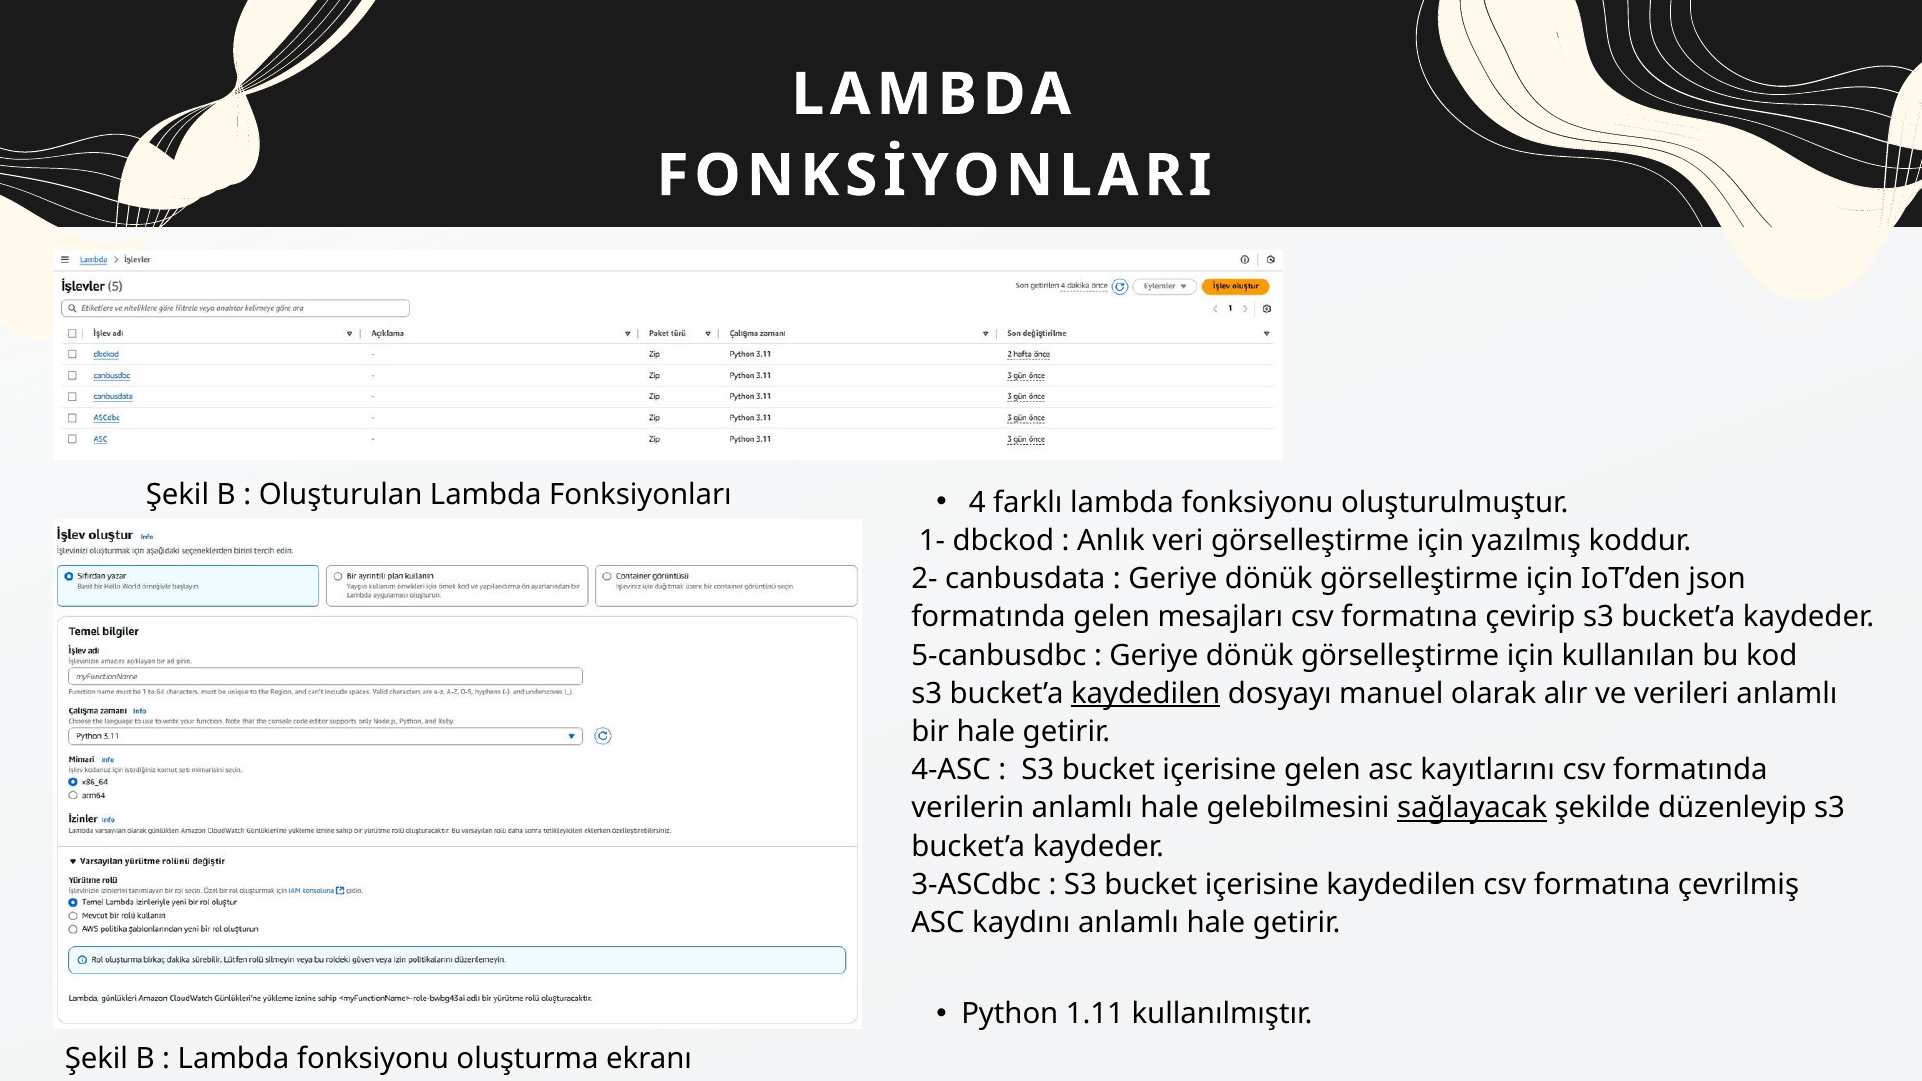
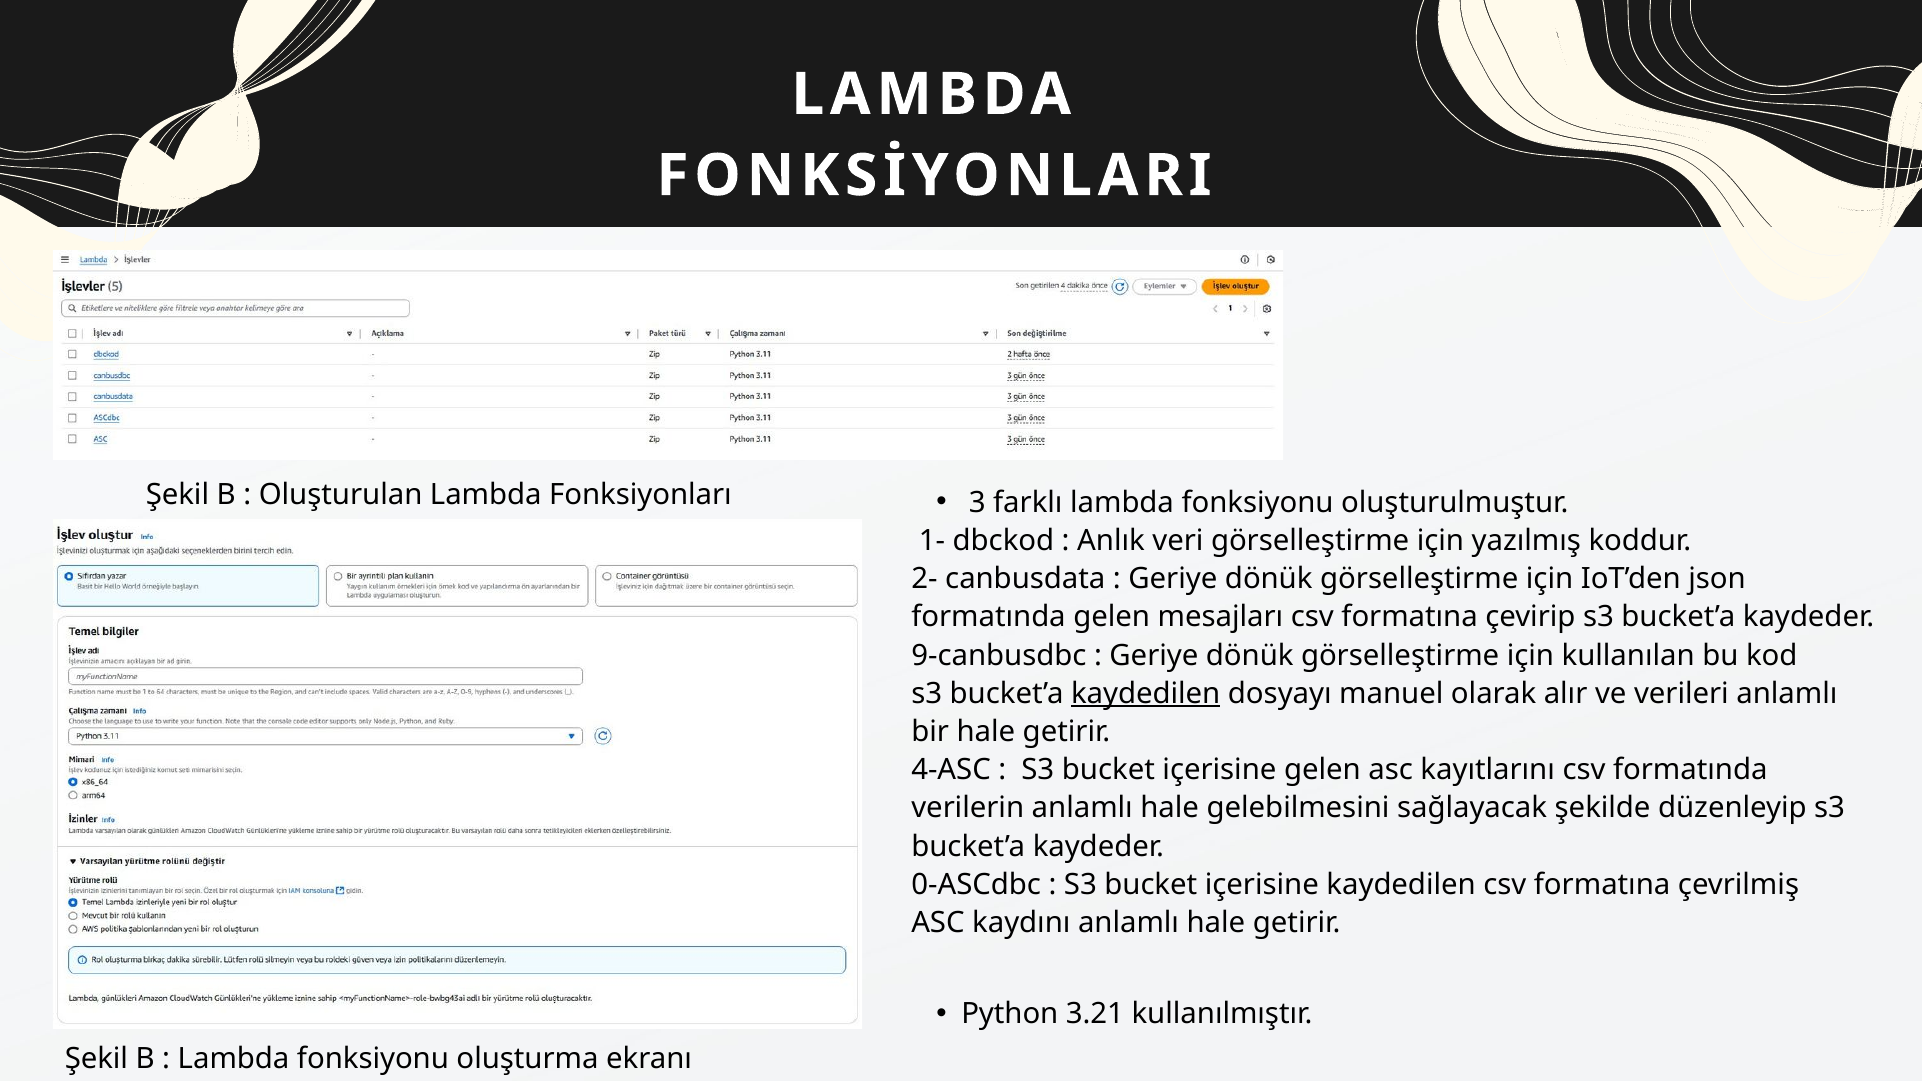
4: 4 -> 3 (977, 503)
5-canbusdbc: 5-canbusdbc -> 9-canbusdbc (999, 656)
sağlayacak underline: present -> none (1472, 808)
3-ASCdbc: 3-ASCdbc -> 0-ASCdbc (976, 885)
1.11: 1.11 -> 3.21 (1095, 1014)
